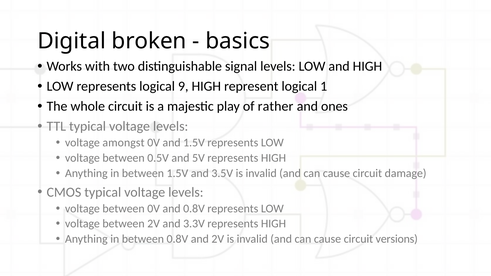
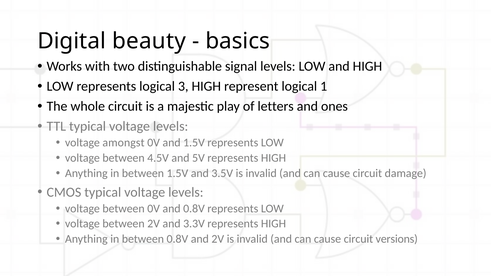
broken: broken -> beauty (149, 41)
9: 9 -> 3 (183, 86)
rather: rather -> letters (276, 106)
0.5V: 0.5V -> 4.5V (158, 158)
